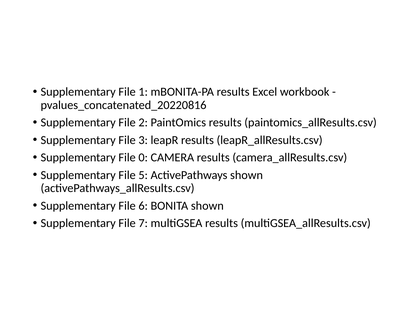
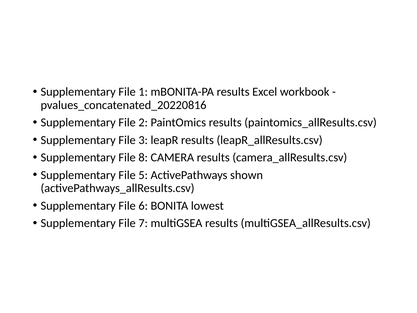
0: 0 -> 8 (143, 157)
BONITA shown: shown -> lowest (207, 206)
